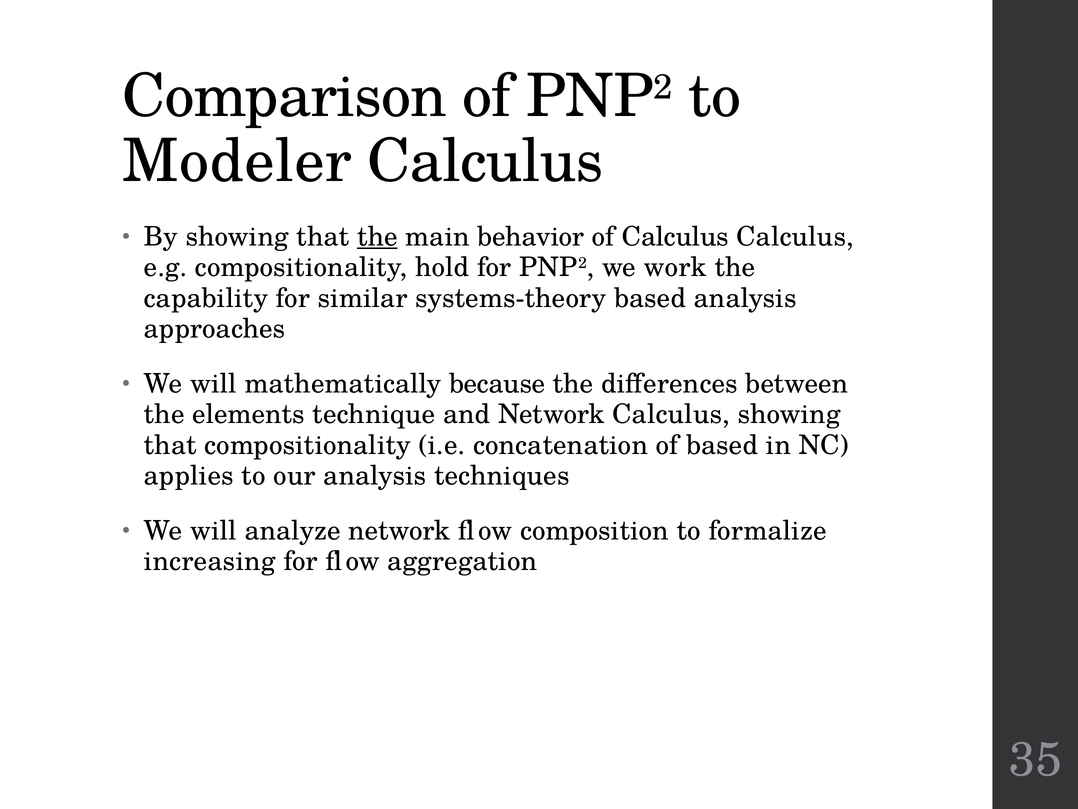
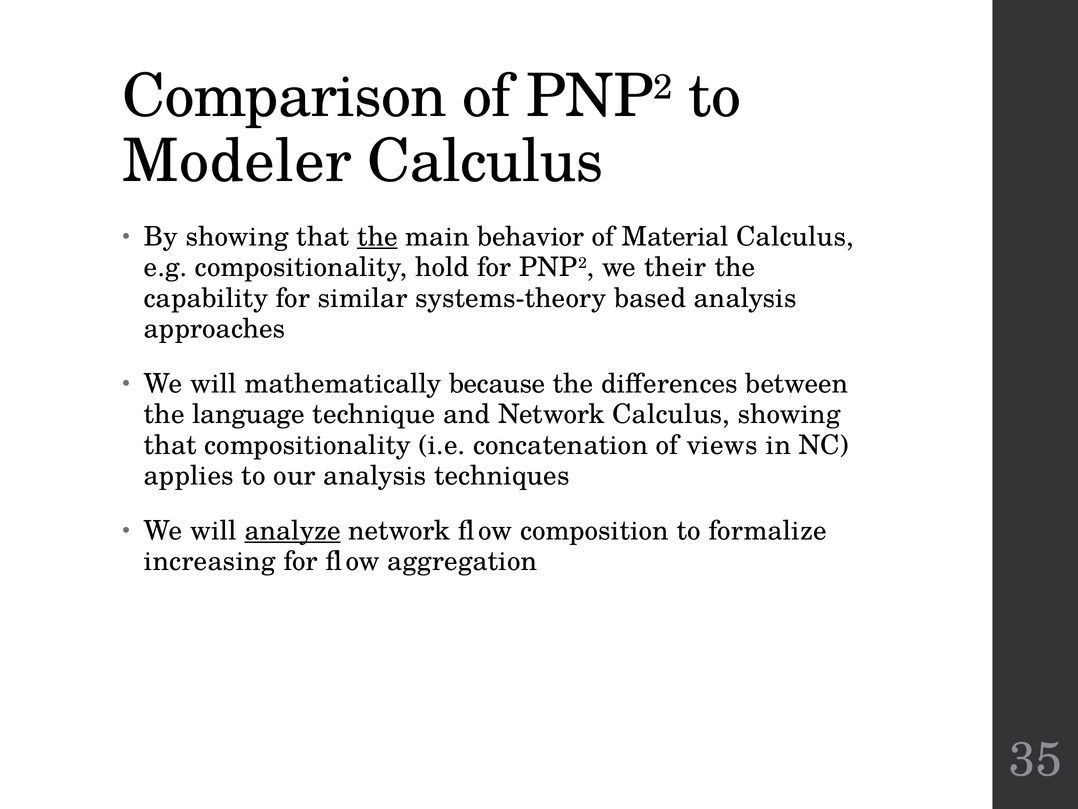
of Calculus: Calculus -> Material (675, 237)
work: work -> their (675, 267)
elements: elements -> language (248, 414)
of based: based -> views (722, 445)
analyze underline: none -> present (293, 530)
